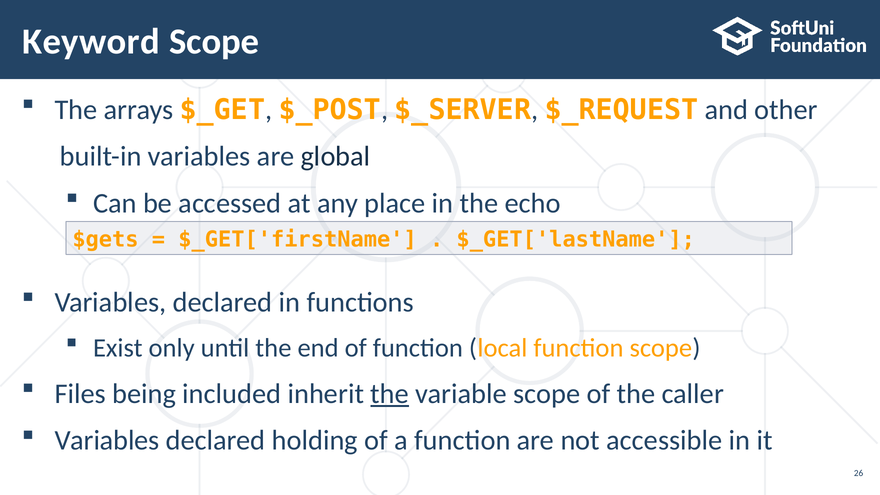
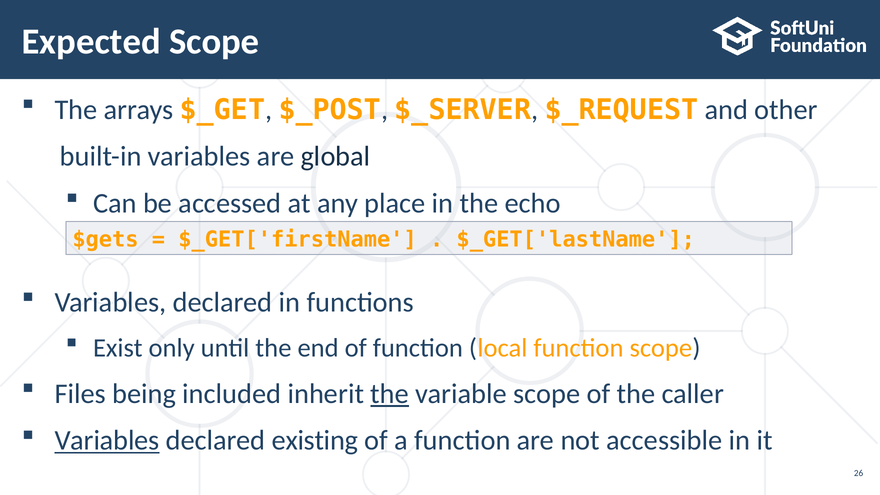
Keyword: Keyword -> Expected (91, 42)
Variables underline: none -> present (107, 441)
holding: holding -> existing (315, 441)
